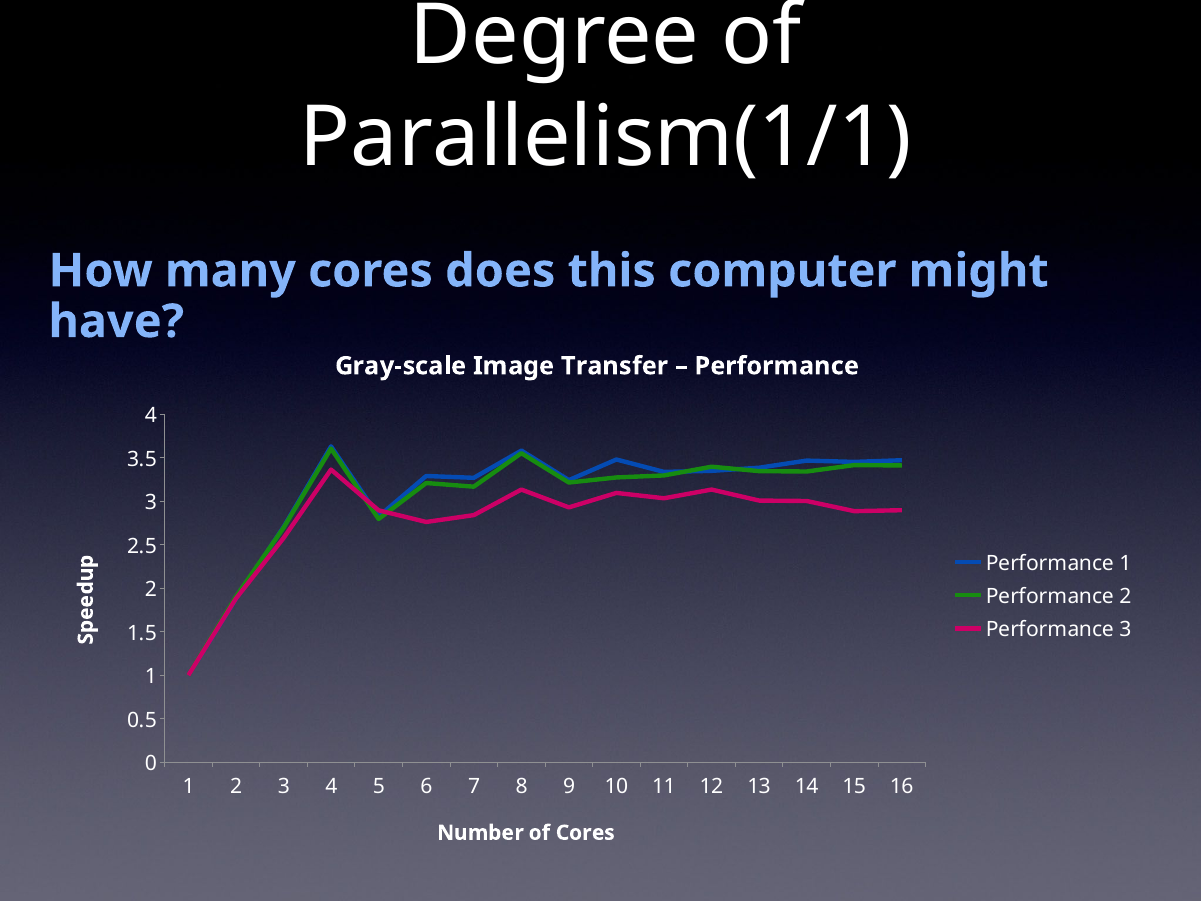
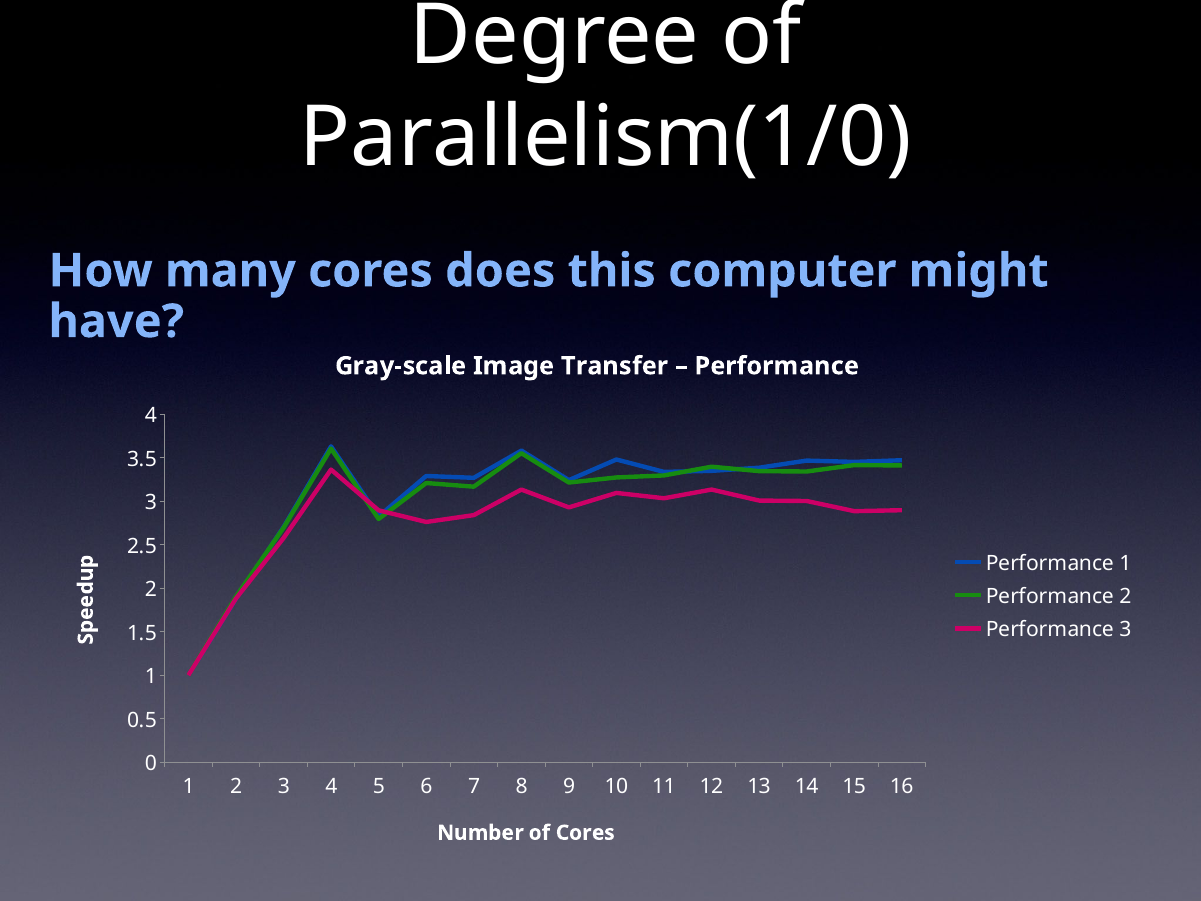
Parallelism(1/1: Parallelism(1/1 -> Parallelism(1/0 (606, 137)
